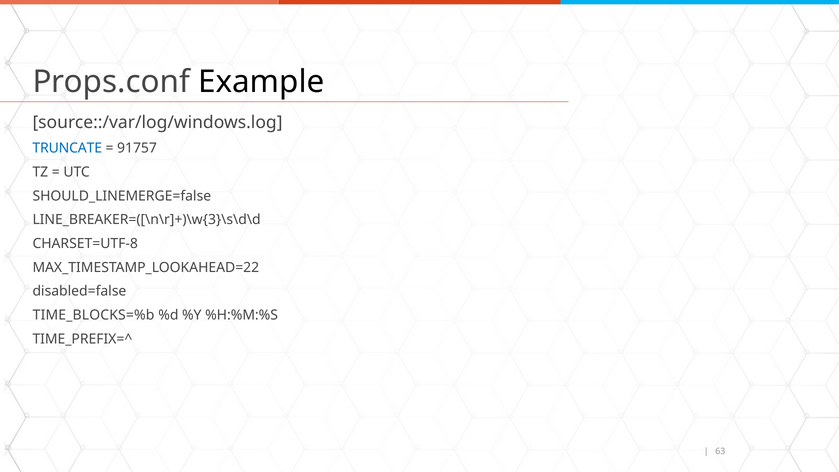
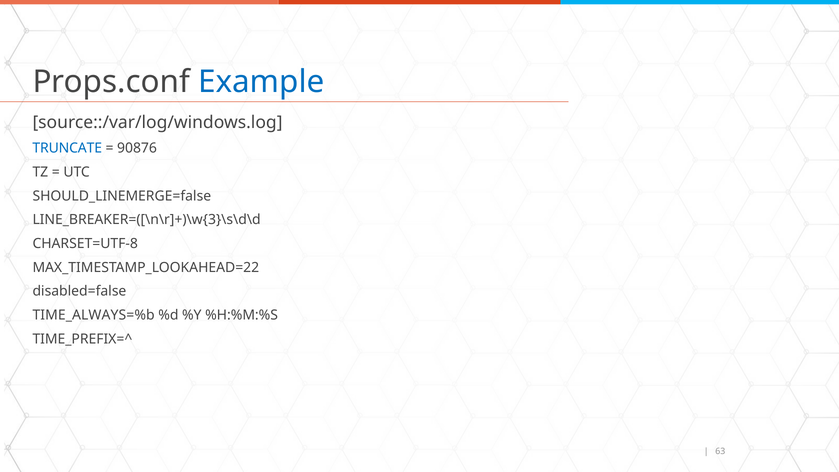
Example colour: black -> blue (261, 82)
91757: 91757 -> 90876 (137, 148)
TIME_BLOCKS=%b: TIME_BLOCKS=%b -> TIME_ALWAYS=%b (94, 315)
